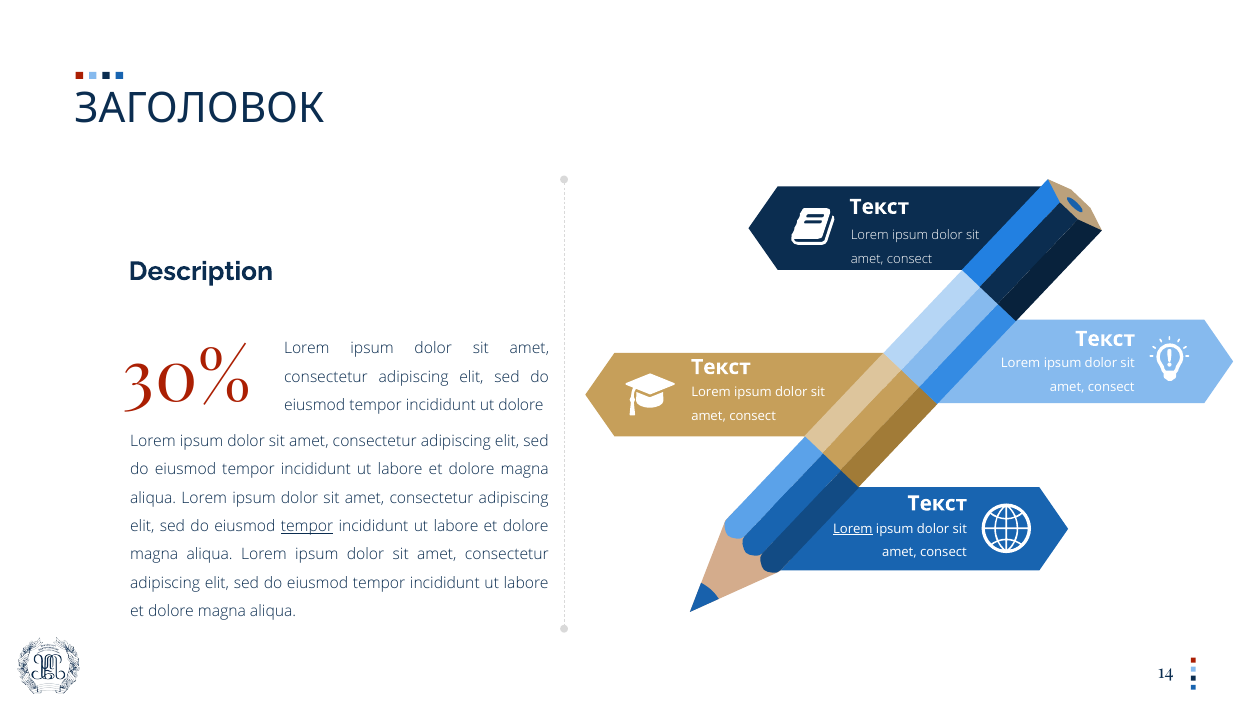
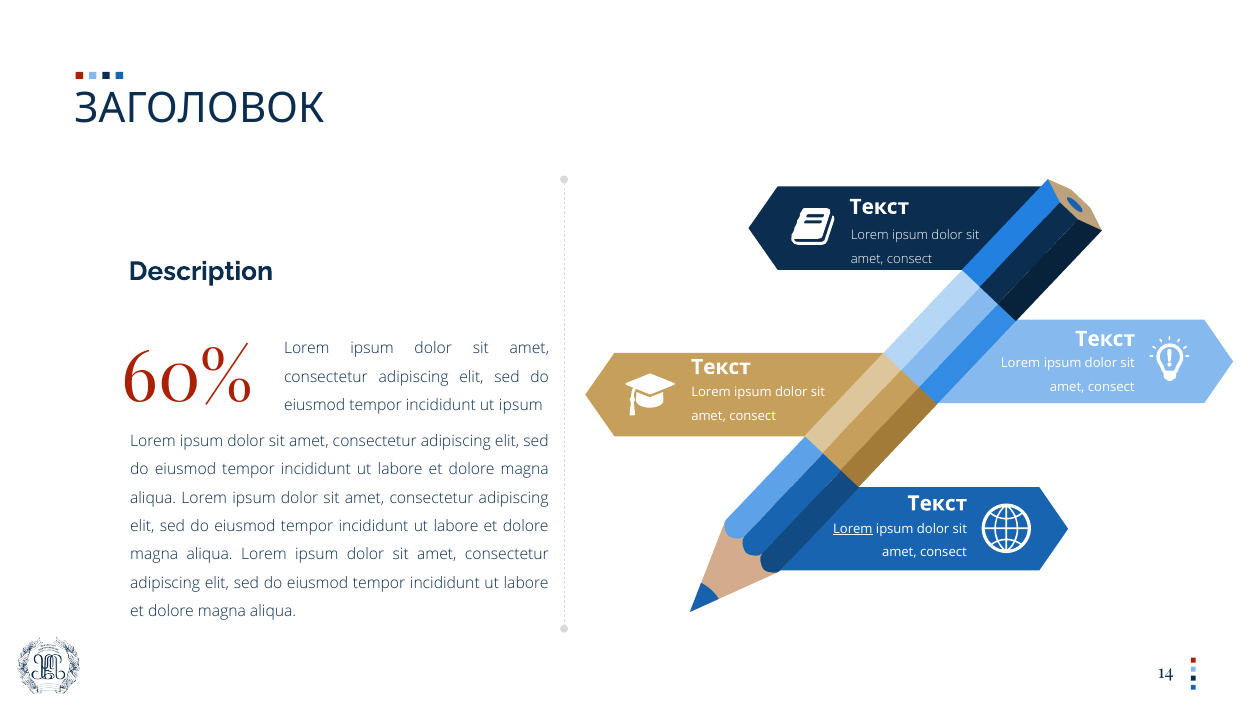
30%: 30% -> 60% (187, 378)
ut dolore: dolore -> ipsum (521, 405)
tempor underline: present -> none (307, 526)
